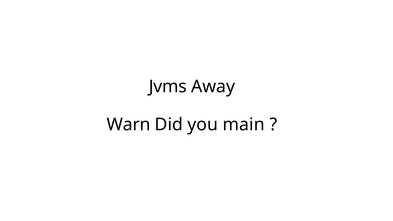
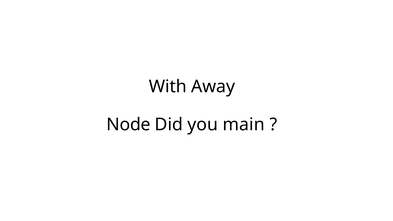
Jvms: Jvms -> With (168, 87)
Warn: Warn -> Node (129, 125)
